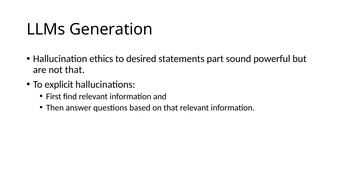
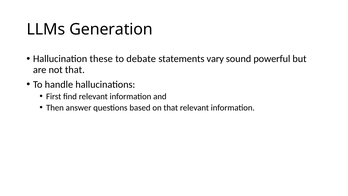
ethics: ethics -> these (101, 59)
desired: desired -> debate (141, 59)
part: part -> vary (215, 59)
explicit: explicit -> handle (59, 84)
